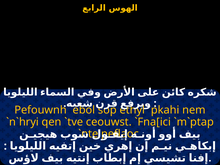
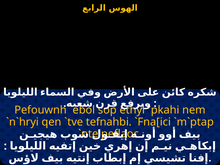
ceouwst: ceouwst -> tefnahbi (109, 122)
